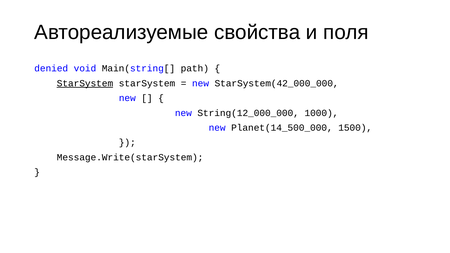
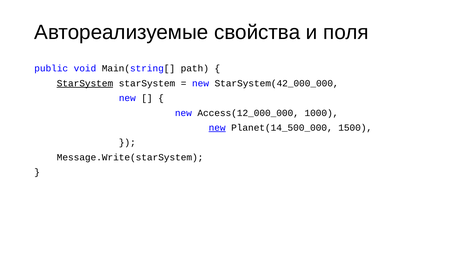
denied: denied -> public (51, 69)
String(12_000_000: String(12_000_000 -> Access(12_000_000 (248, 113)
new underline: none -> present (217, 128)
